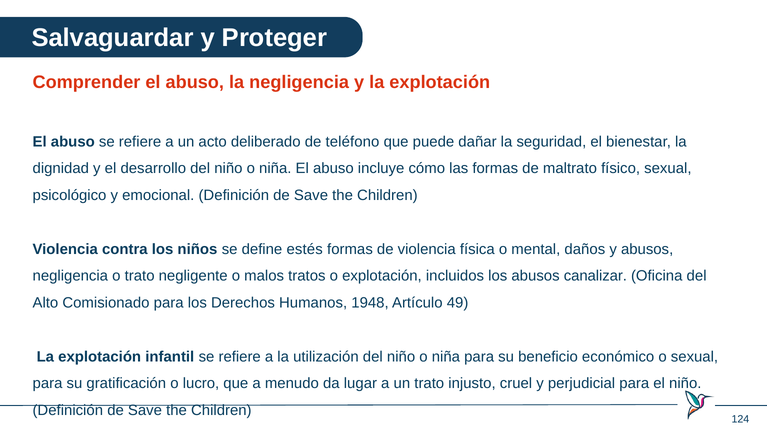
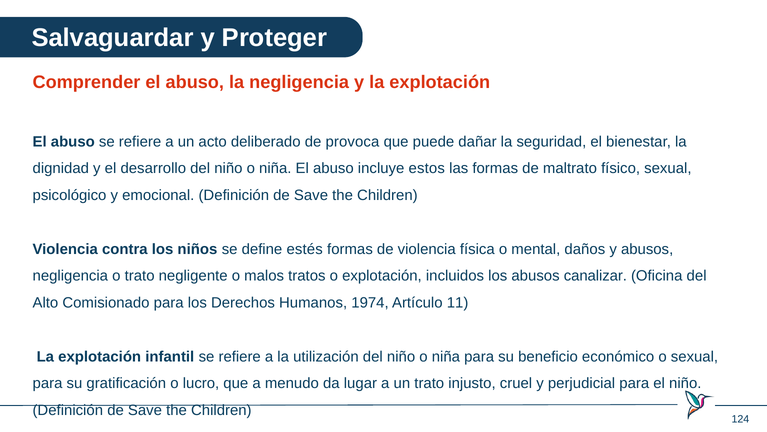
teléfono: teléfono -> provoca (352, 141)
cómo: cómo -> estos (427, 168)
1948: 1948 -> 1974 (370, 303)
49: 49 -> 11 (458, 303)
